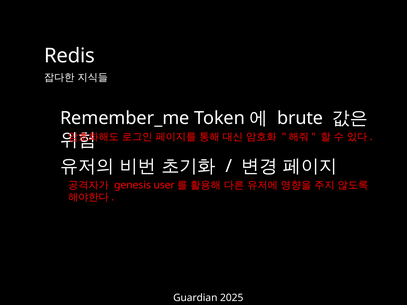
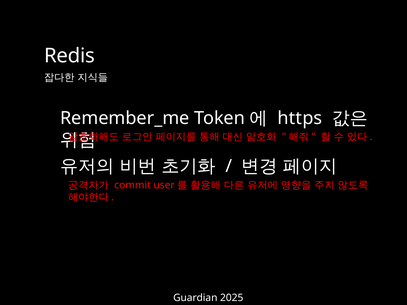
brute: brute -> https (300, 118)
genesis: genesis -> commit (133, 185)
